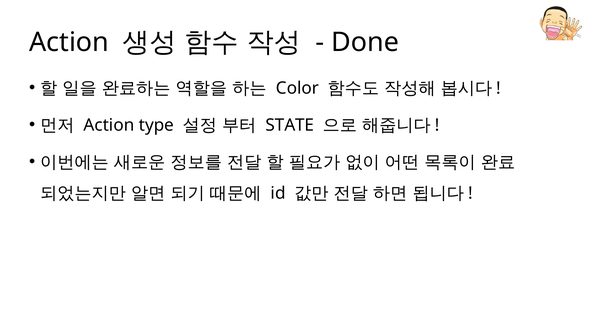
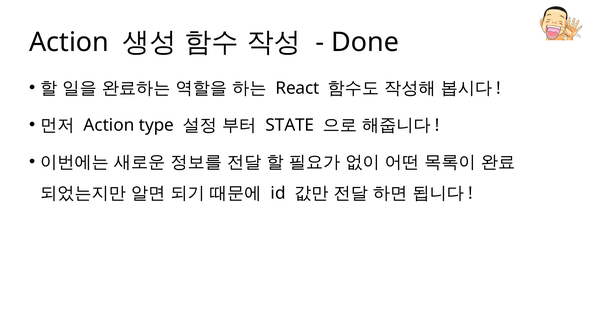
Color: Color -> React (297, 88)
